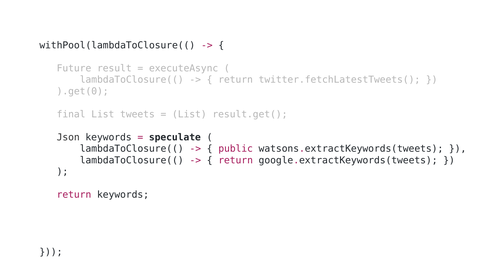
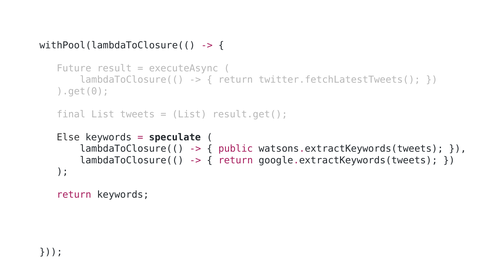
Json: Json -> Else (68, 137)
